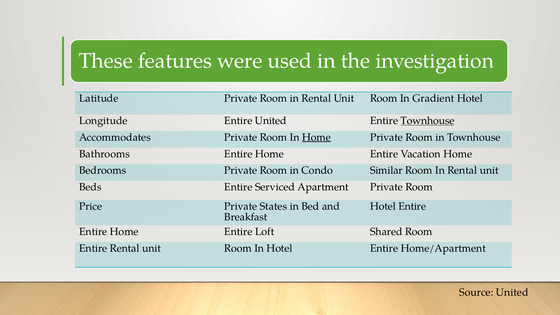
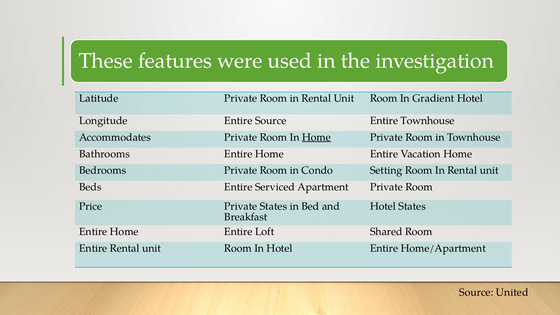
Entire United: United -> Source (271, 121)
Townhouse underline: present -> none (428, 121)
Similar: Similar -> Setting (386, 170)
Entire: Entire -> States (412, 206)
